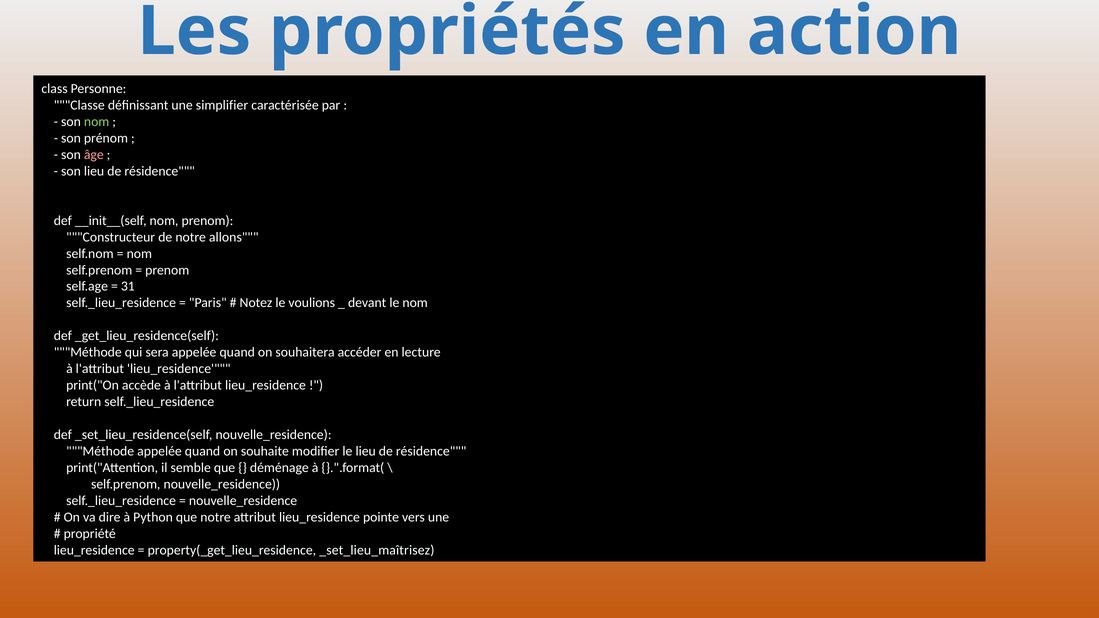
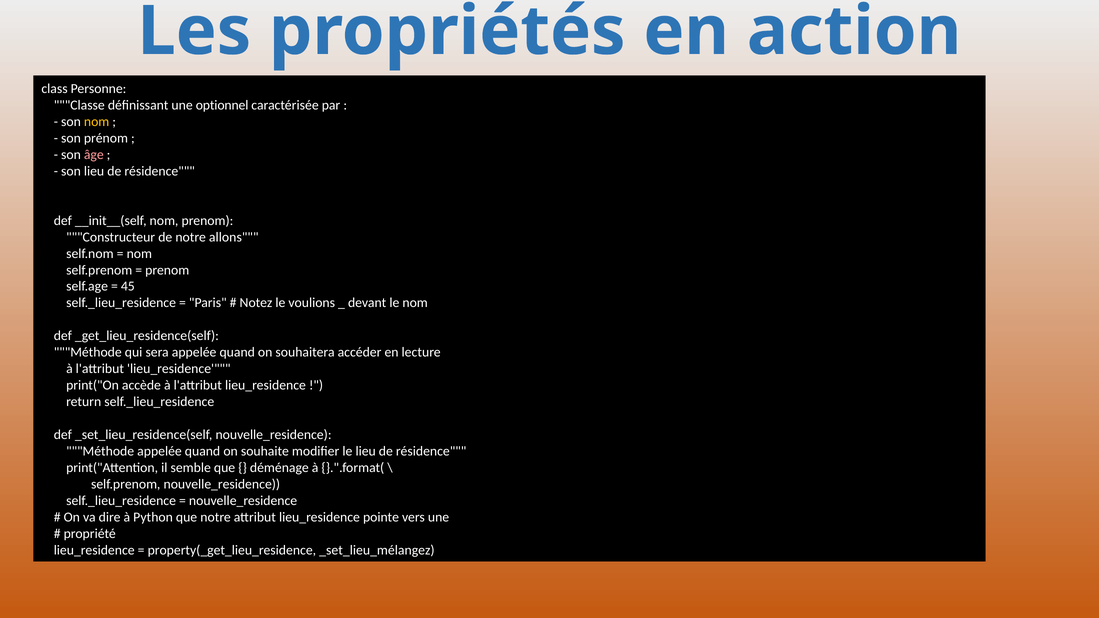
simplifier: simplifier -> optionnel (222, 105)
nom colour: light green -> yellow (97, 122)
31: 31 -> 45 (128, 287)
_set_lieu_maîtrisez: _set_lieu_maîtrisez -> _set_lieu_mélangez (377, 550)
